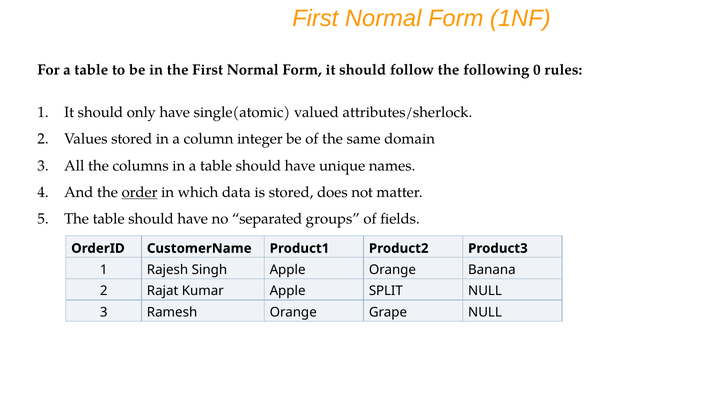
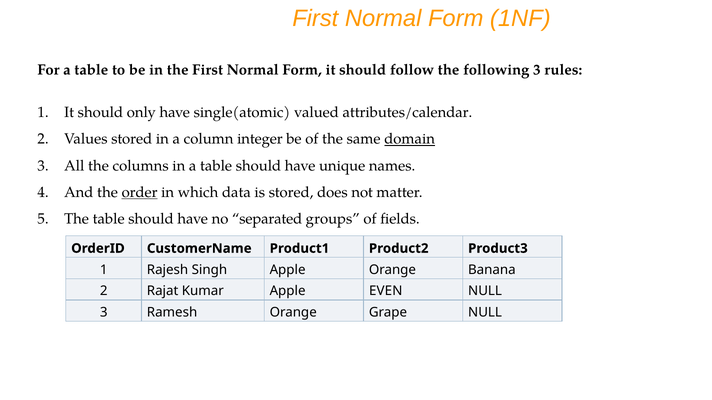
following 0: 0 -> 3 (537, 70)
attributes/sherlock: attributes/sherlock -> attributes/calendar (407, 113)
domain underline: none -> present (410, 139)
SPLIT: SPLIT -> EVEN (386, 291)
